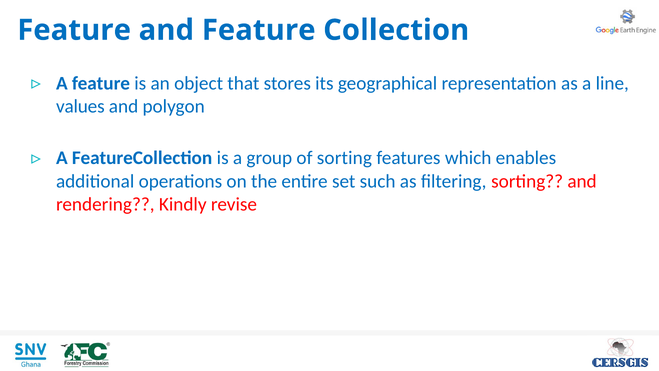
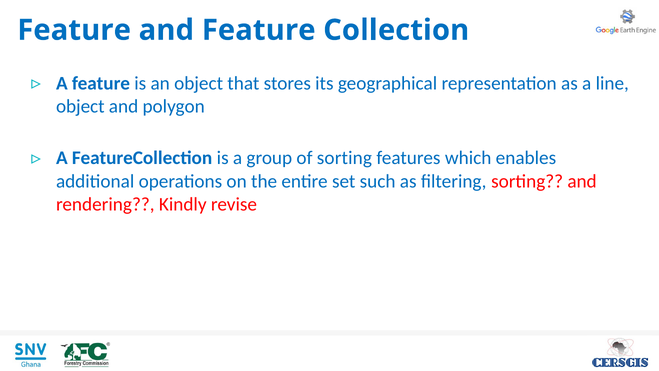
values: values -> object (80, 106)
